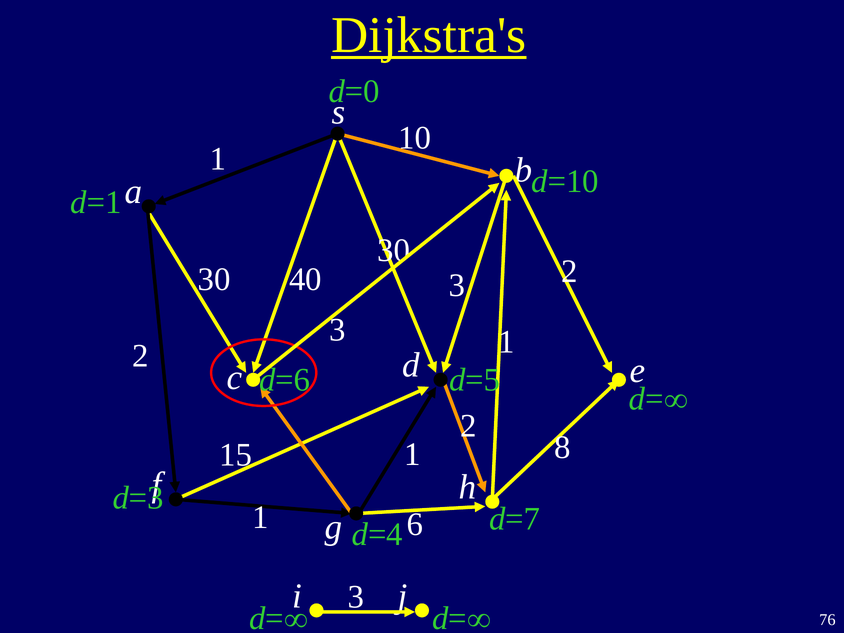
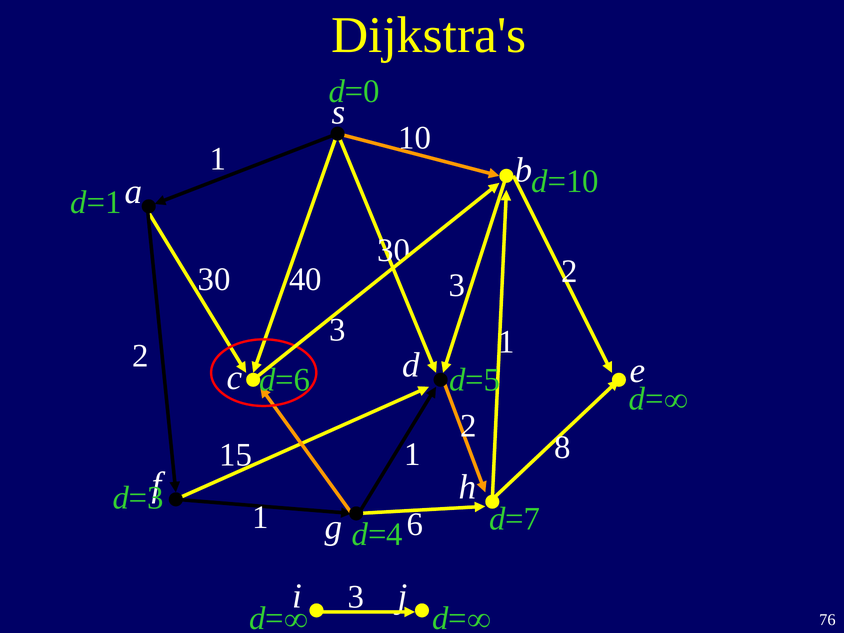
Dijkstra's underline: present -> none (429, 35)
